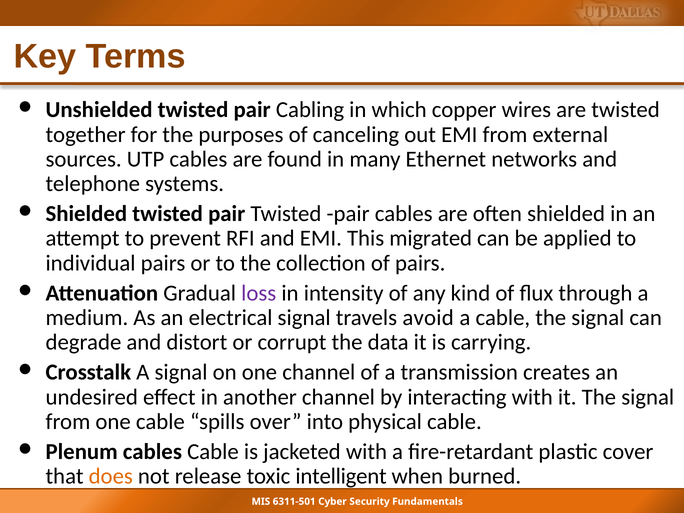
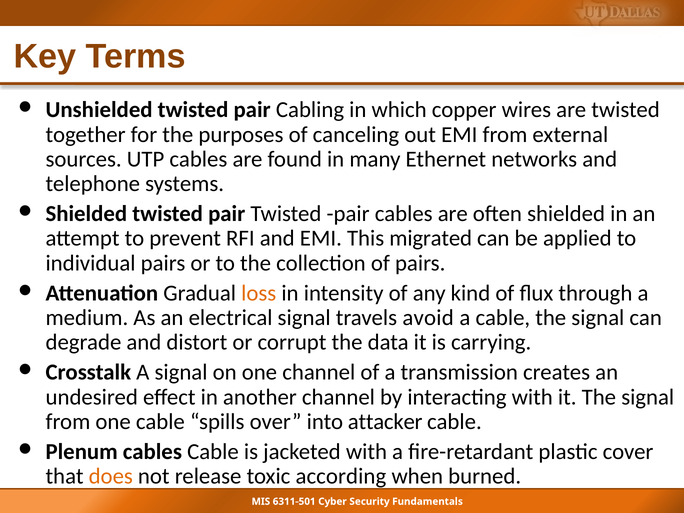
loss colour: purple -> orange (259, 293)
physical: physical -> attacker (385, 422)
intelligent: intelligent -> according (341, 476)
